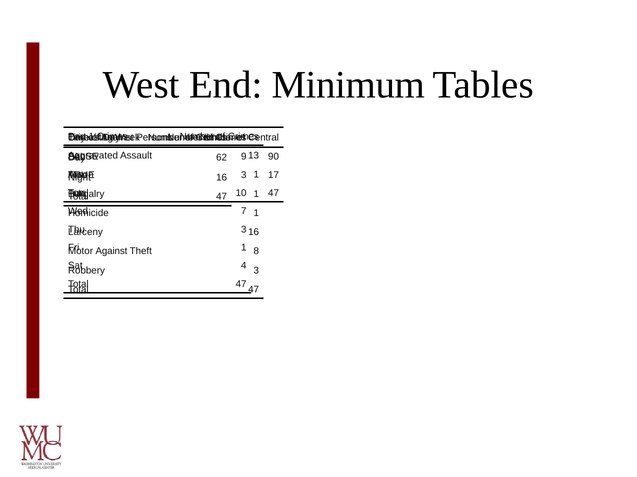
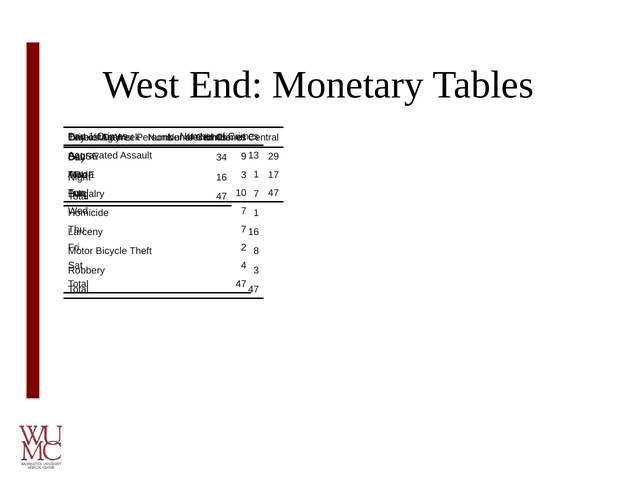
Minimum: Minimum -> Monetary (348, 85)
90: 90 -> 29 (274, 157)
62: 62 -> 34 (222, 158)
1: 1 -> 7 (256, 194)
3: 3 -> 7 (244, 230)
1: 1 -> 2 (244, 248)
Against: Against -> Bicycle (111, 252)
